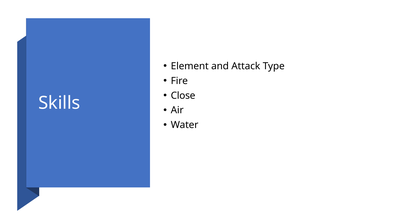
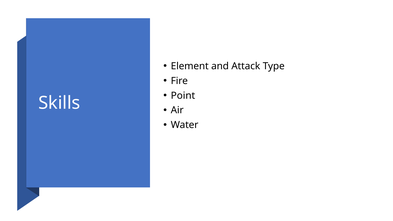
Close: Close -> Point (183, 96)
